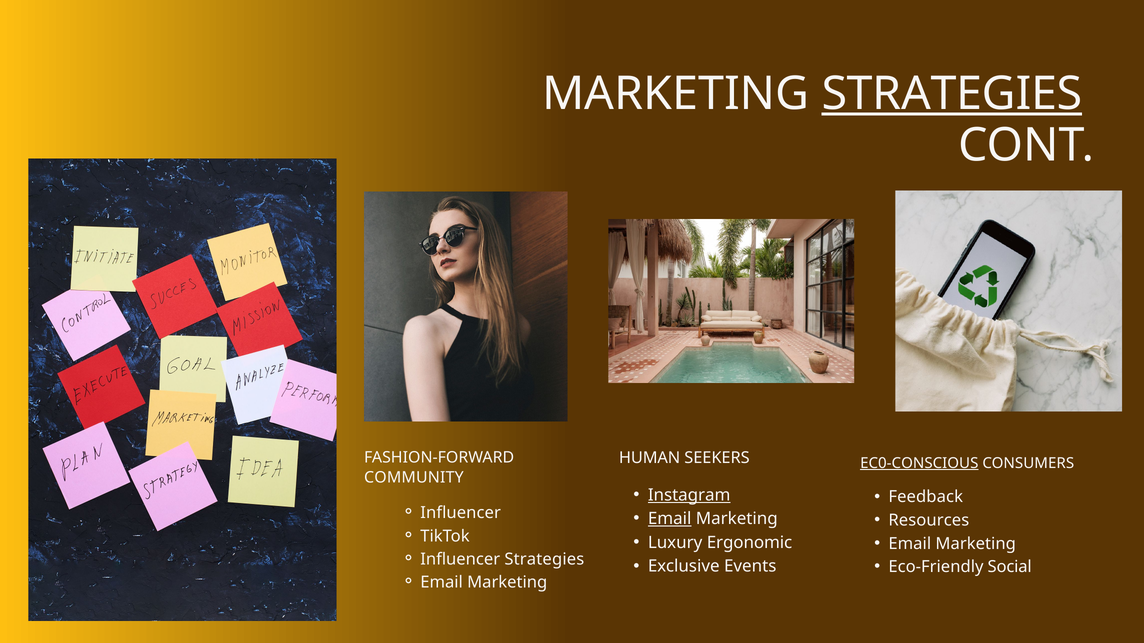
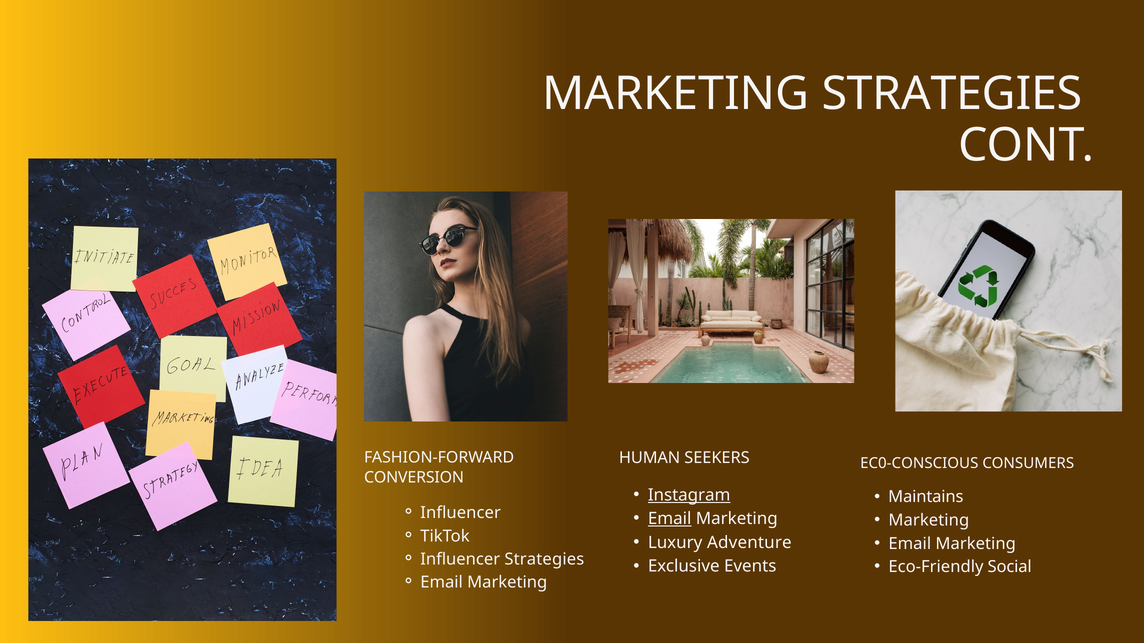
STRATEGIES underline: present -> none (952, 94)
EC0-CONSCIOUS underline: present -> none (919, 463)
COMMUNITY: COMMUNITY -> CONVERSION (414, 478)
Feedback: Feedback -> Maintains (926, 497)
Resources: Resources -> Marketing (929, 521)
Ergonomic: Ergonomic -> Adventure (749, 543)
